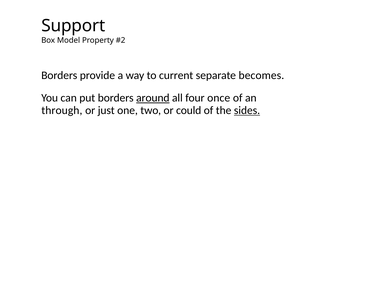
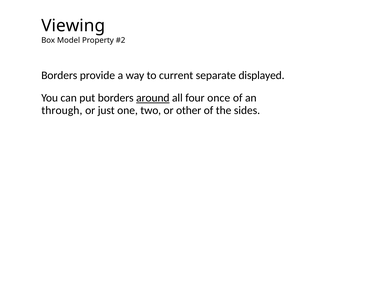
Support: Support -> Viewing (73, 26)
becomes: becomes -> displayed (262, 76)
could: could -> other (189, 110)
sides underline: present -> none (247, 110)
